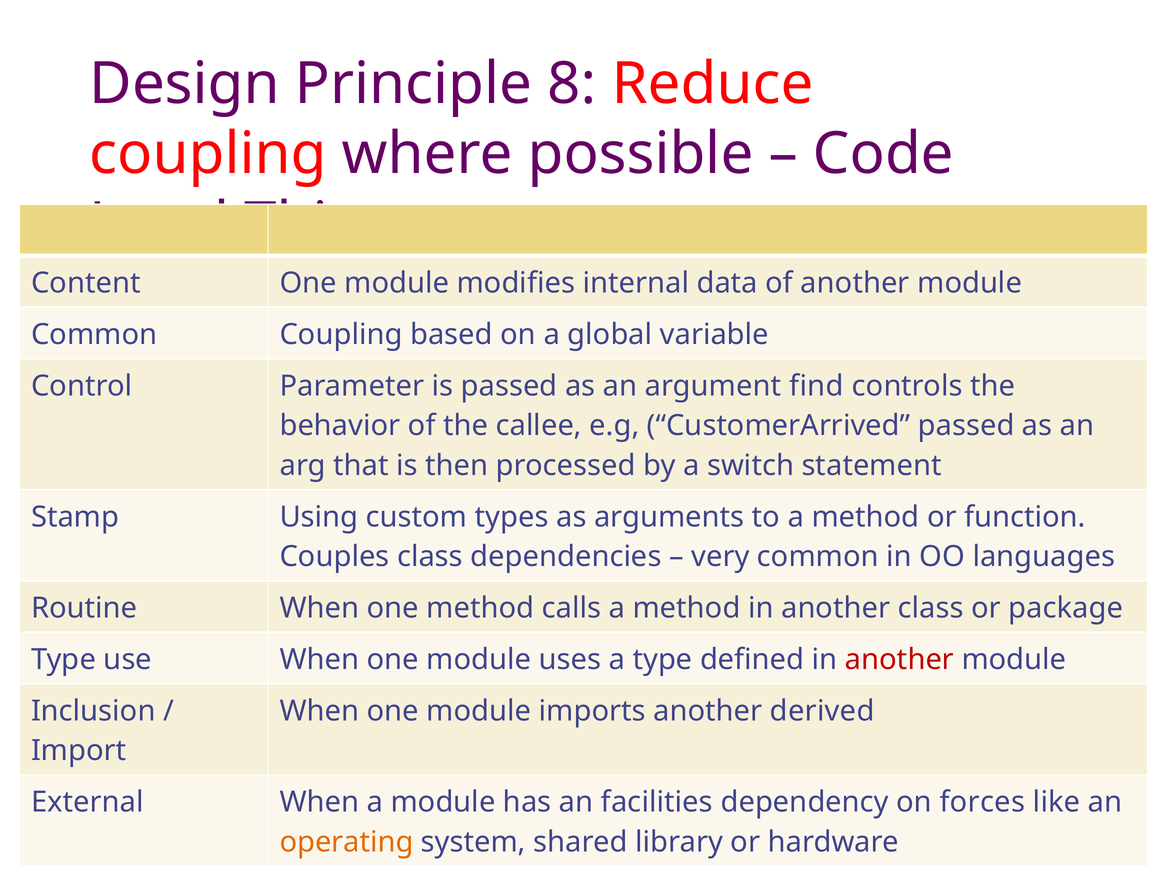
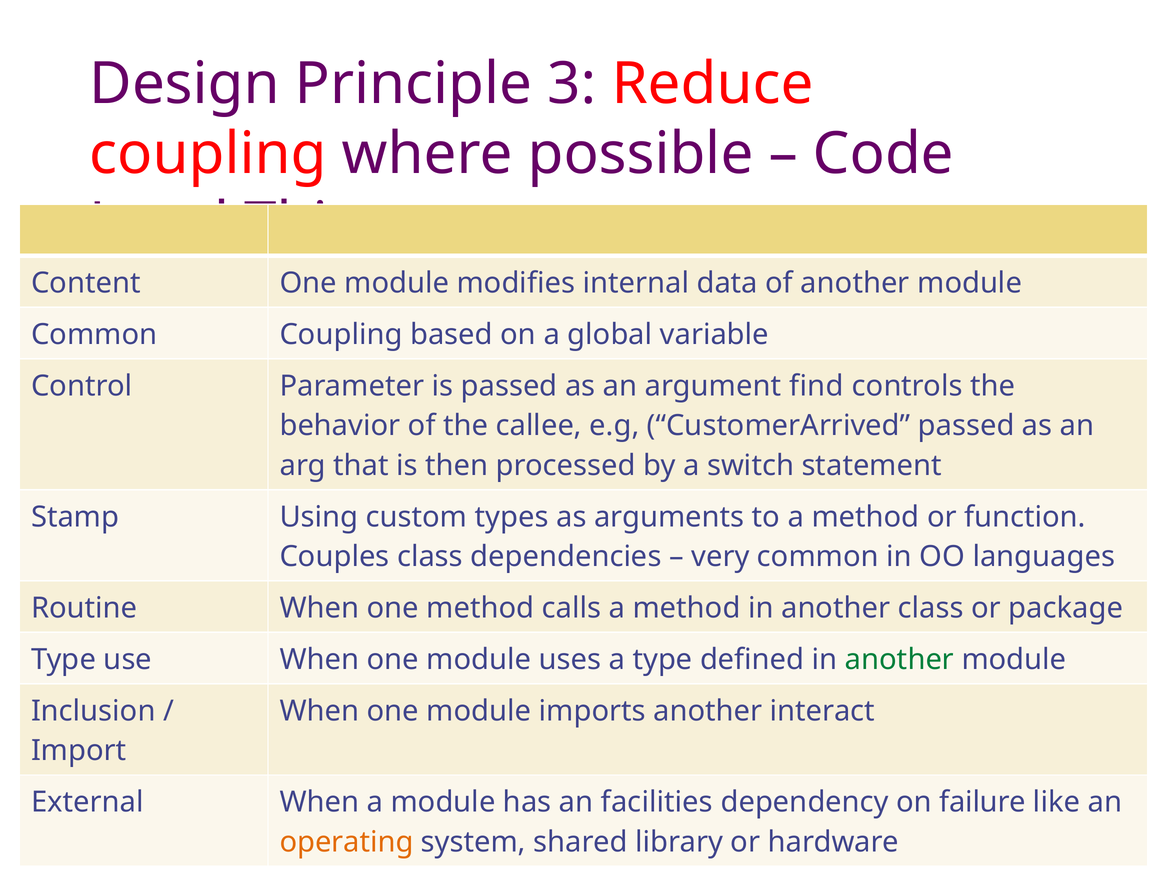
8: 8 -> 3 (572, 84)
another colour: red -> green (899, 659)
derived: derived -> interact (822, 711)
forces: forces -> failure (983, 802)
